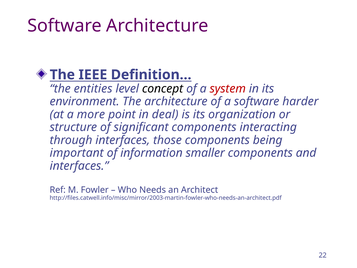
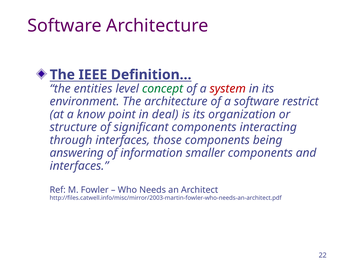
concept colour: black -> green (163, 89)
harder: harder -> restrict (301, 101)
more: more -> know (91, 114)
important: important -> answering (77, 153)
